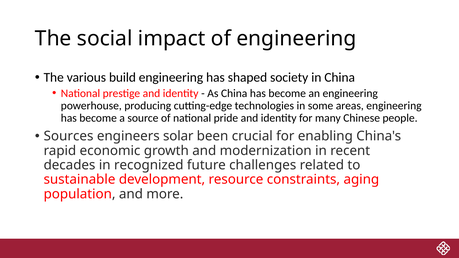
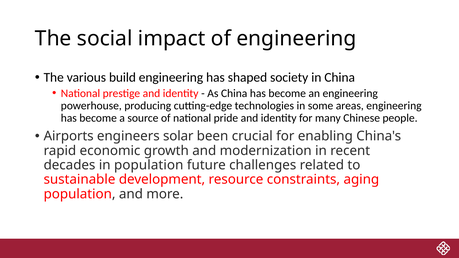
Sources: Sources -> Airports (69, 136)
in recognized: recognized -> population (149, 165)
